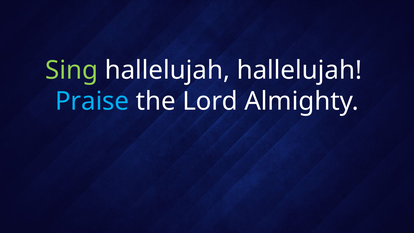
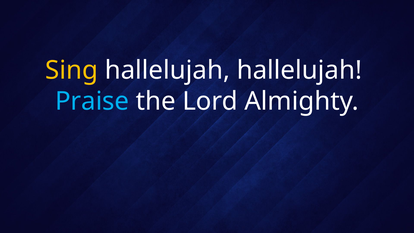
Sing colour: light green -> yellow (72, 70)
